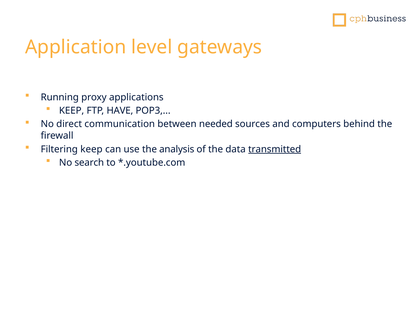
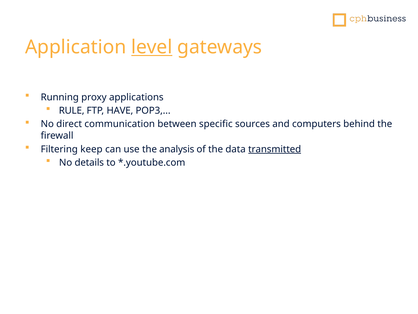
level underline: none -> present (152, 47)
KEEP: KEEP -> RULE (72, 110)
needed: needed -> specific (216, 124)
search: search -> details (89, 162)
